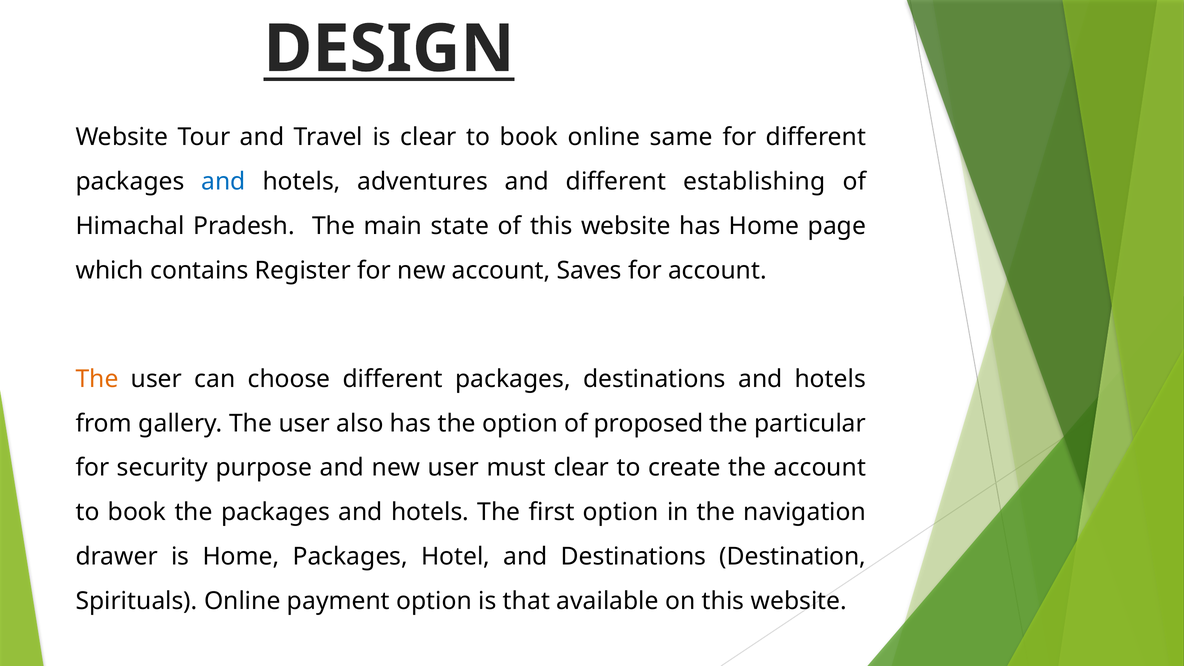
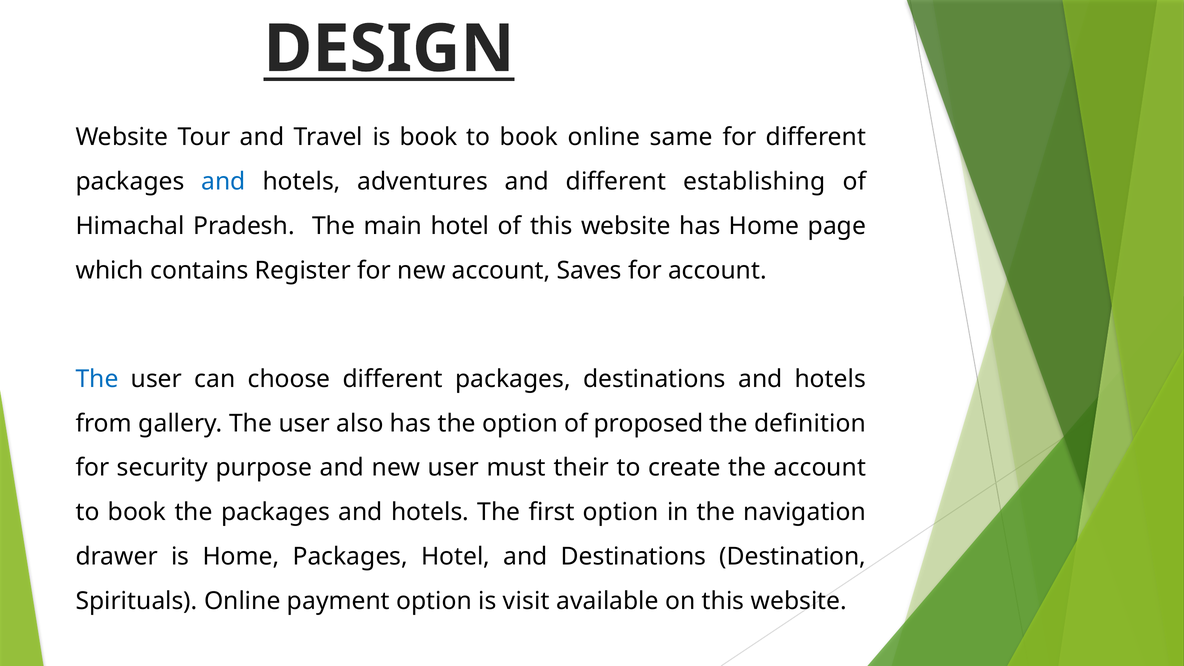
is clear: clear -> book (429, 137)
main state: state -> hotel (460, 226)
The colour: orange -> blue (97, 379)
particular: particular -> definition (810, 423)
must clear: clear -> their (581, 468)
that: that -> visit (526, 601)
